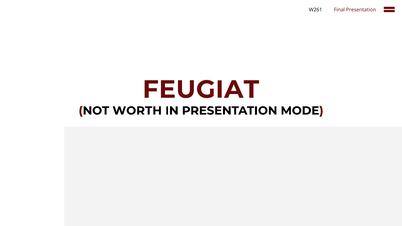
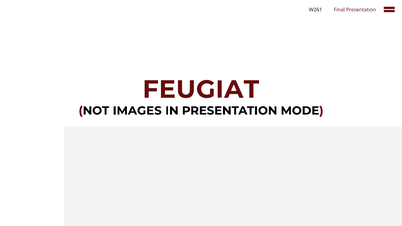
WORTH: WORTH -> IMAGES (137, 111)
